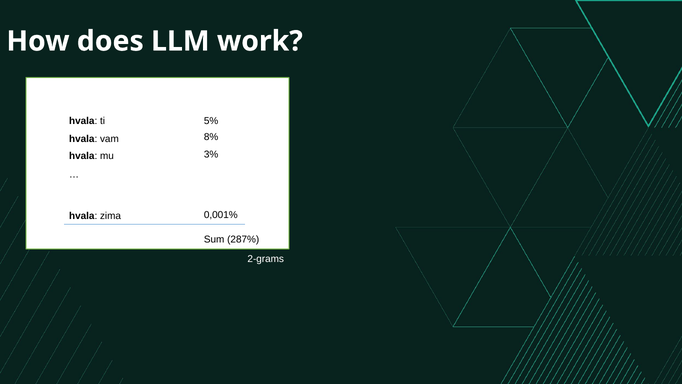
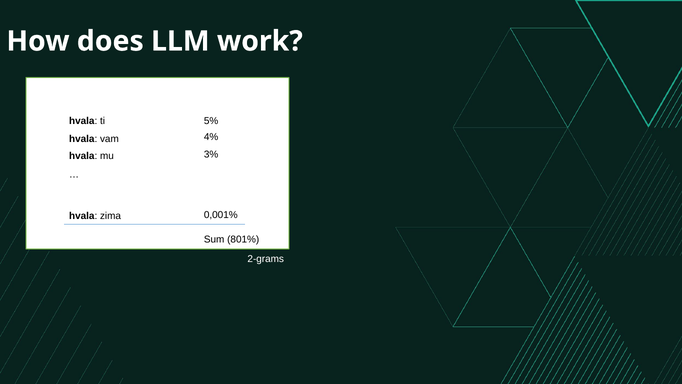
8%: 8% -> 4% (211, 137)
287%: 287% -> 801% (243, 239)
